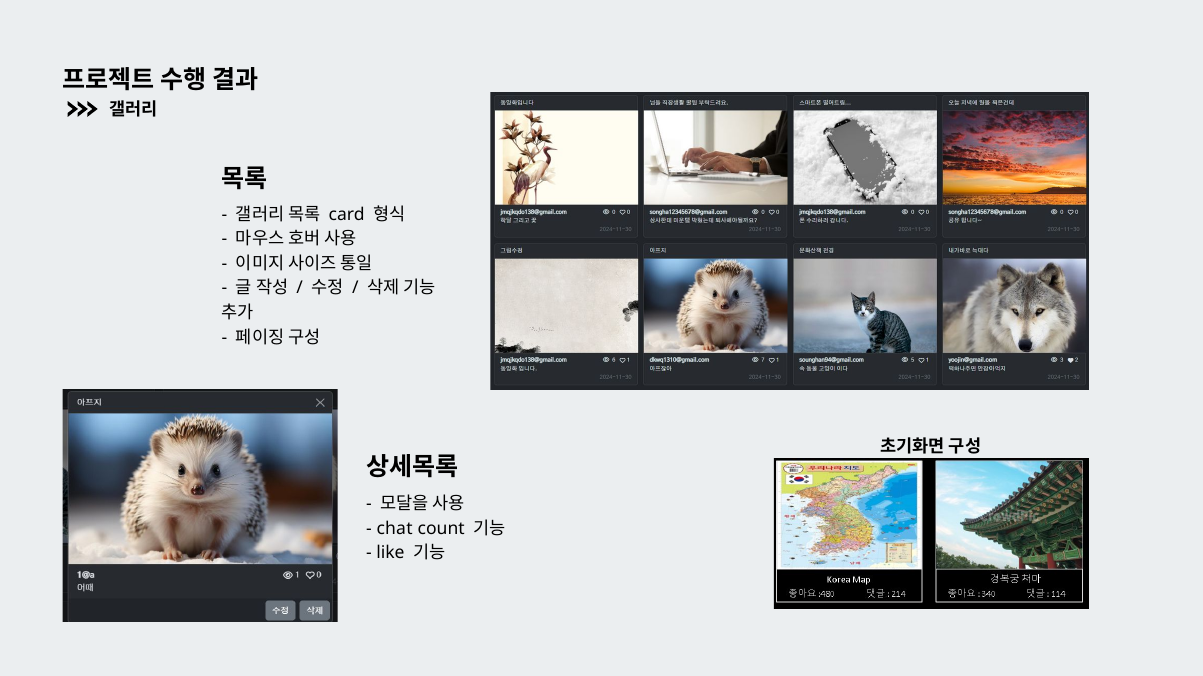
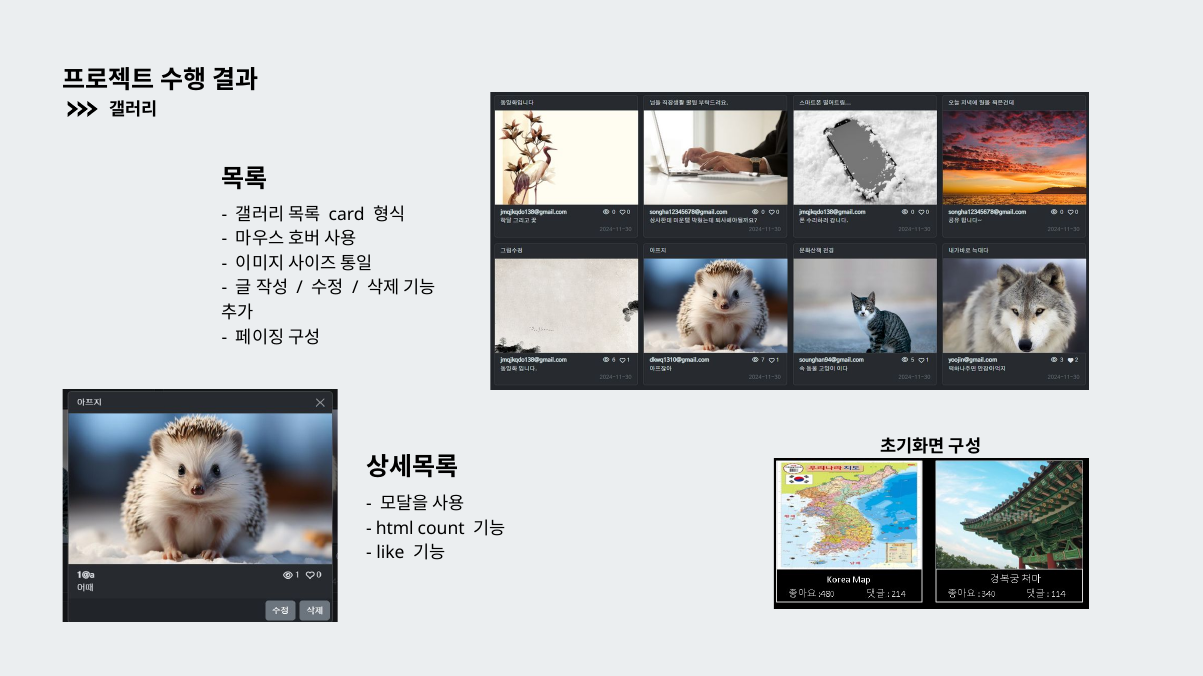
chat: chat -> html (395, 529)
